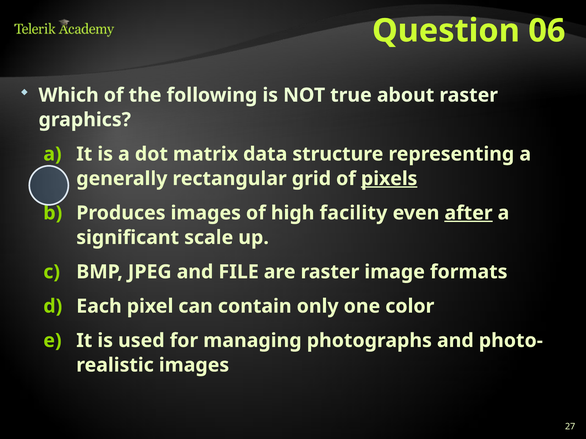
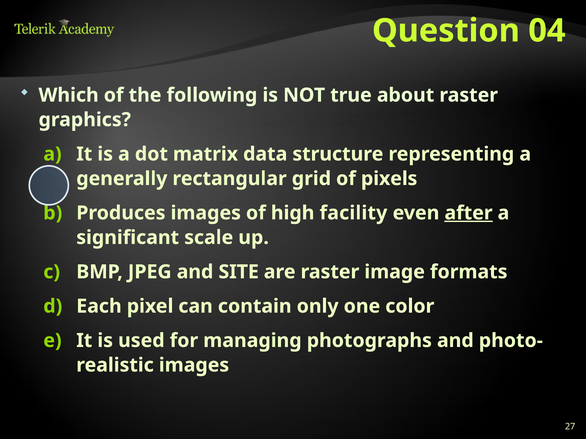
06: 06 -> 04 (547, 31)
pixels underline: present -> none (389, 179)
FILE: FILE -> SITE (239, 272)
